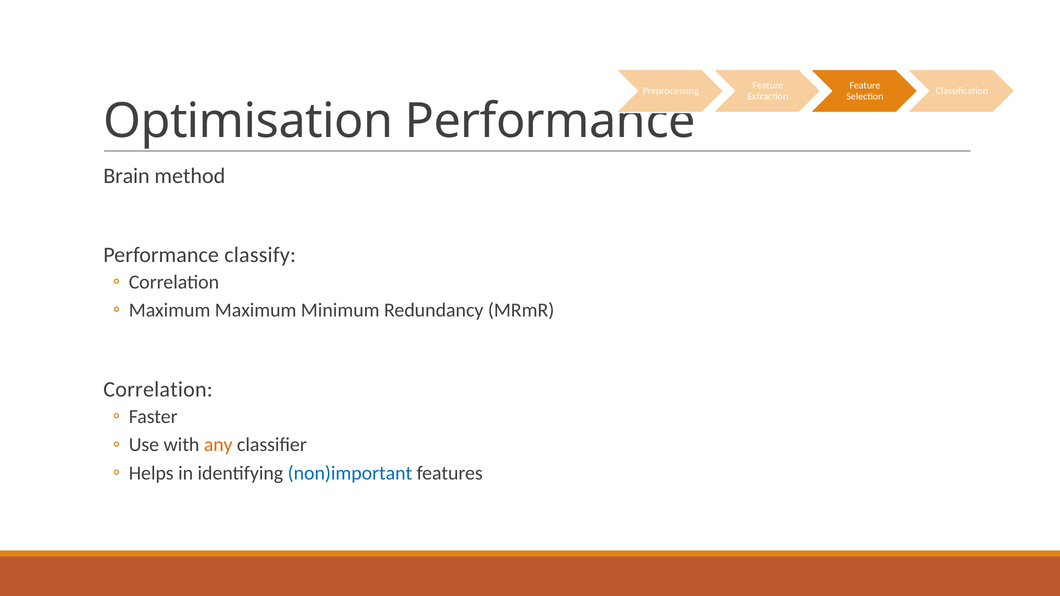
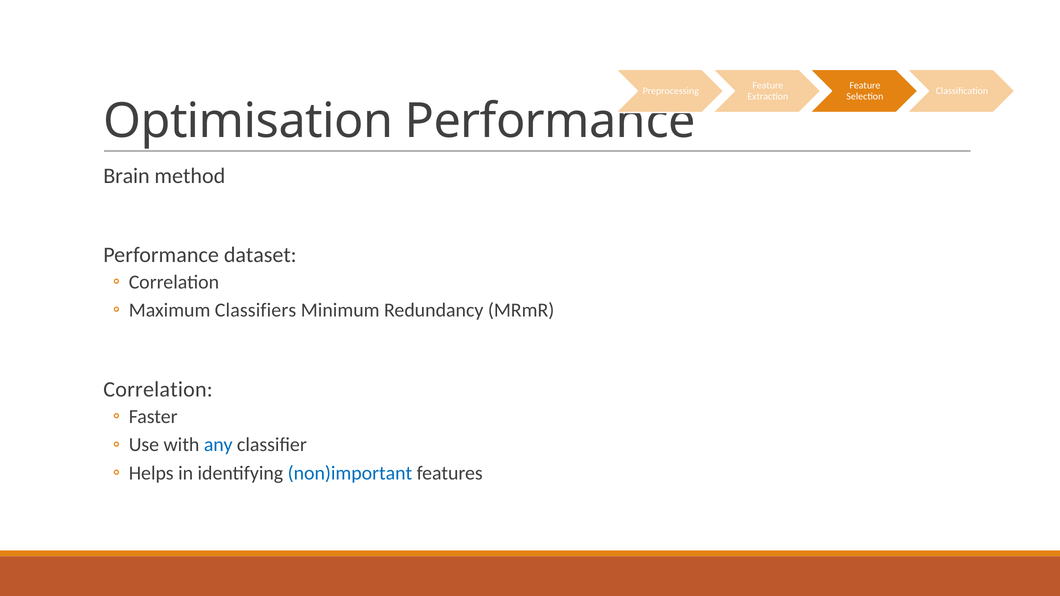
classify: classify -> dataset (260, 255)
Maximum Maximum: Maximum -> Classifiers (256, 310)
any colour: orange -> blue (218, 445)
